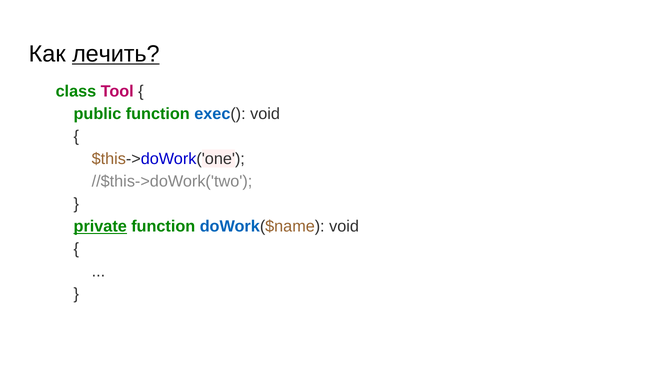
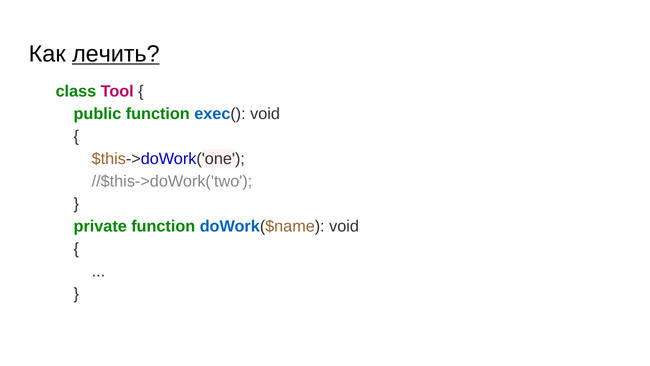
private underline: present -> none (100, 226)
